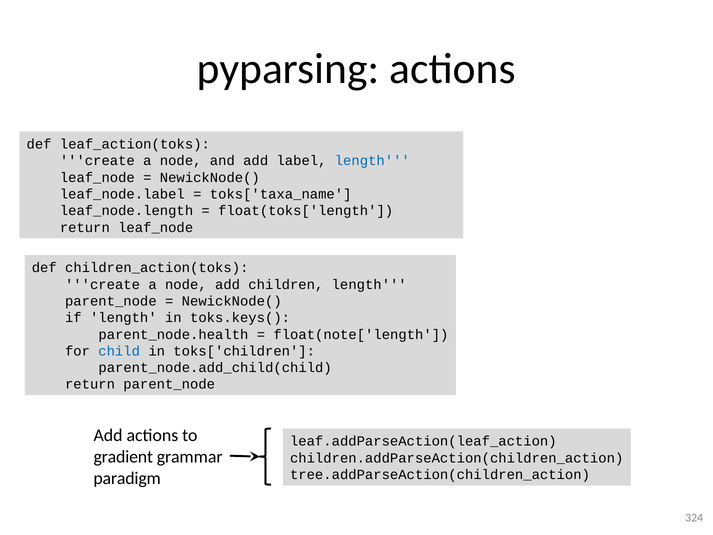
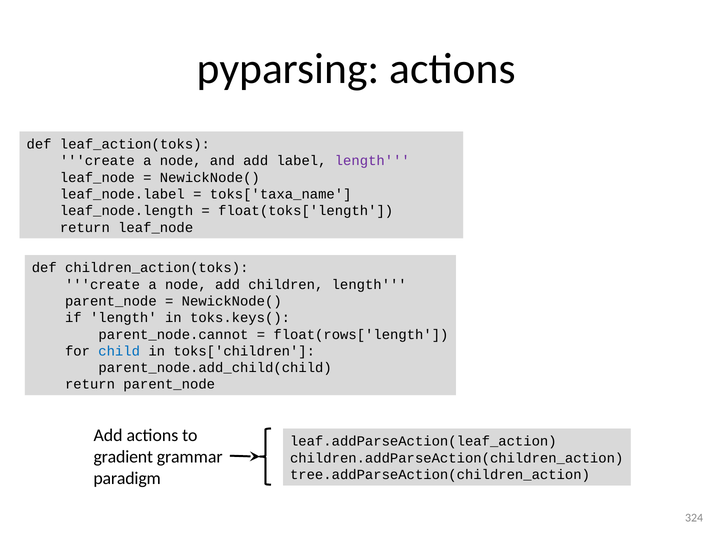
length colour: blue -> purple (372, 161)
parent_node.health: parent_node.health -> parent_node.cannot (173, 334)
float(note['length: float(note['length -> float(rows['length (361, 334)
